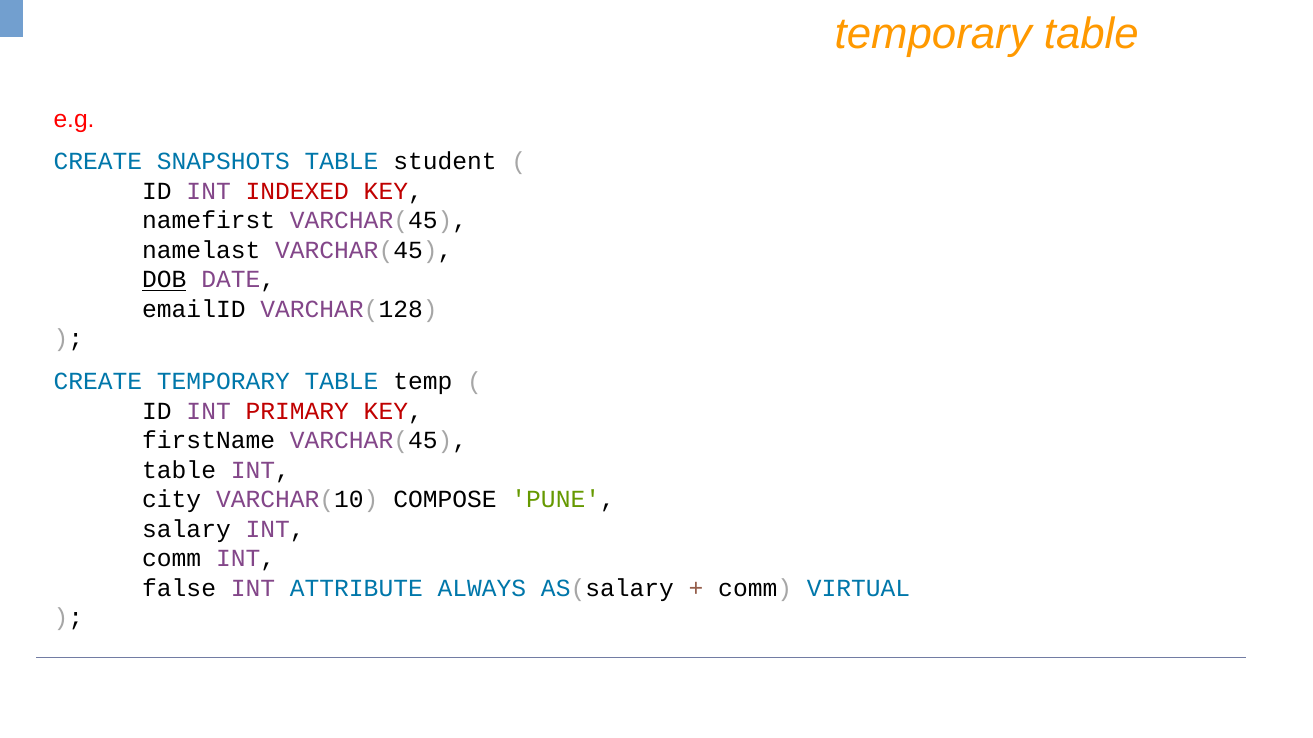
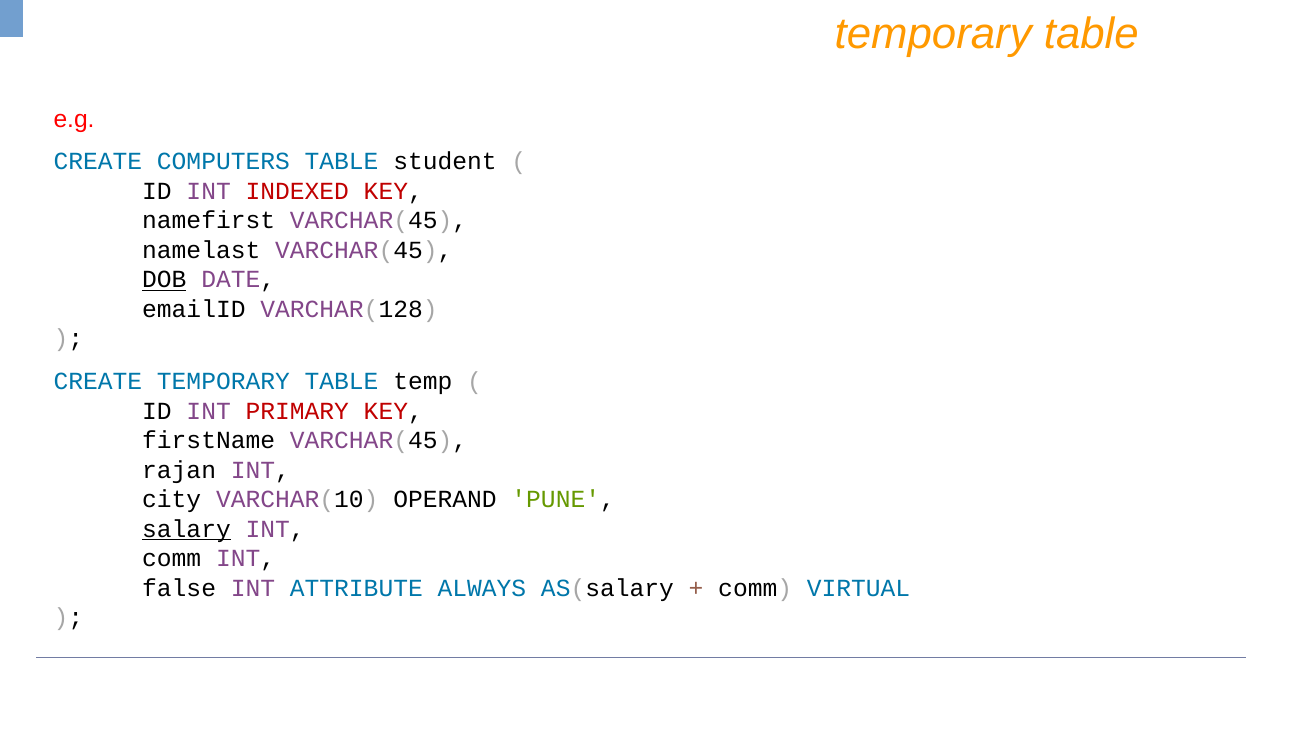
SNAPSHOTS: SNAPSHOTS -> COMPUTERS (223, 162)
table: table -> rajan (179, 470)
COMPOSE: COMPOSE -> OPERAND (445, 500)
salary underline: none -> present (186, 529)
